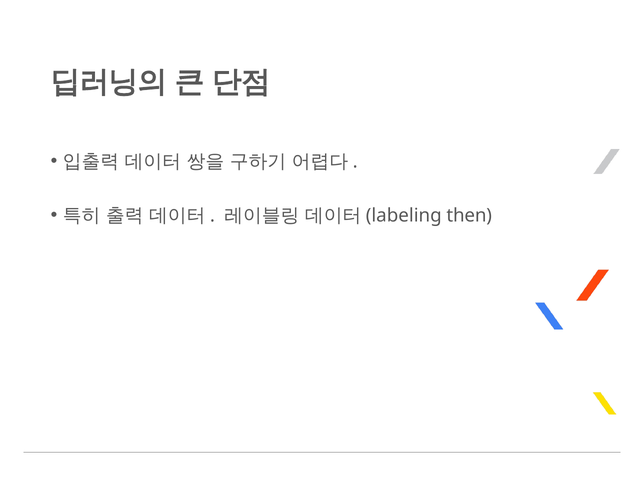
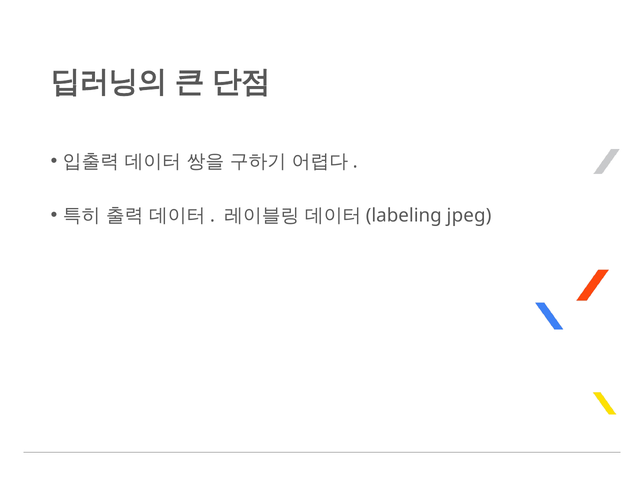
then: then -> jpeg (469, 215)
